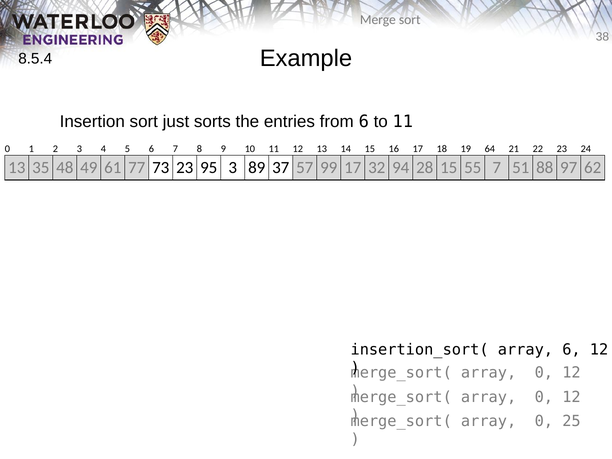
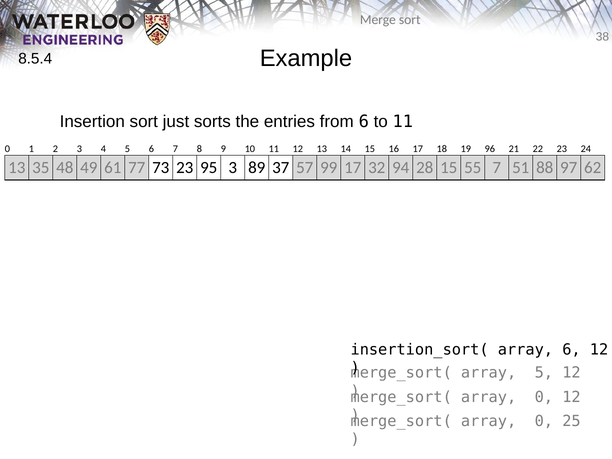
64: 64 -> 96 (490, 149)
0: 0 -> 5 (544, 373)
